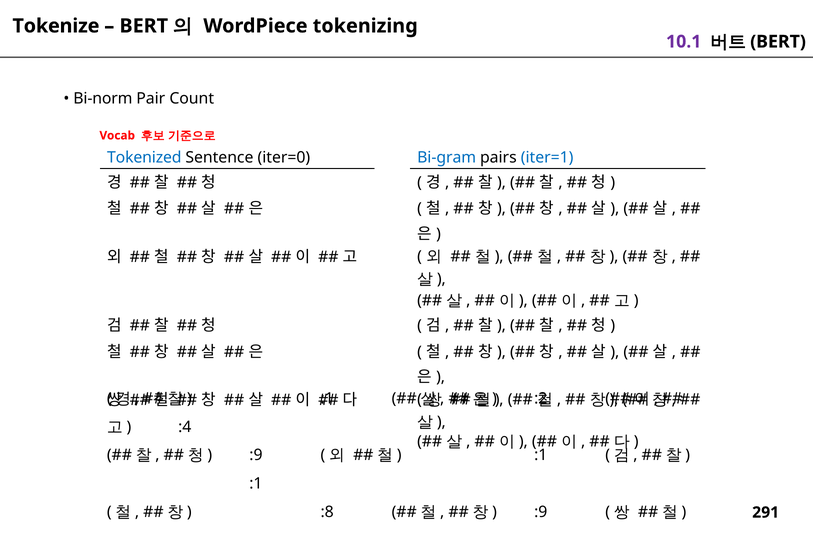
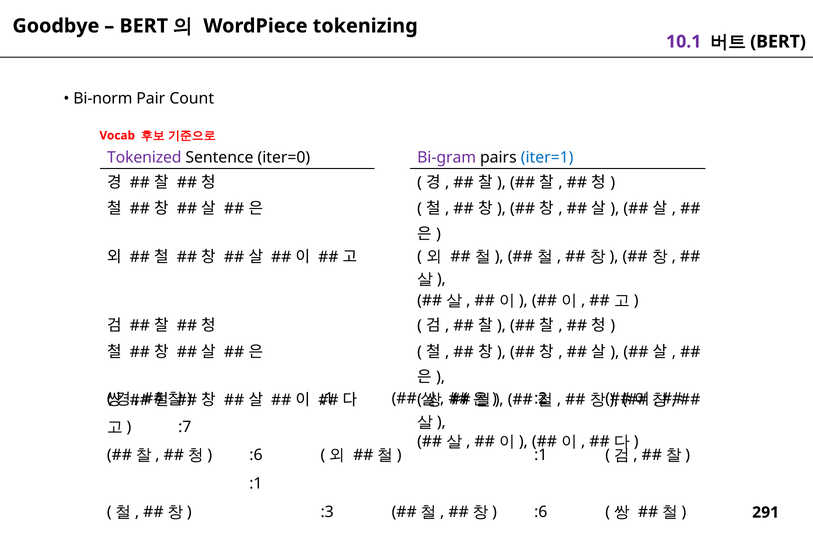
Tokenize: Tokenize -> Goodbye (56, 26)
Tokenized colour: blue -> purple (144, 158)
Bi-gram colour: blue -> purple (447, 158)
:4: :4 -> :7 (185, 427)
:9: :9 -> :6 (256, 455)
:8: :8 -> :3 (327, 512)
:9: :9 -> :6 (541, 512)
